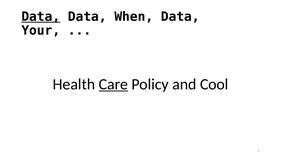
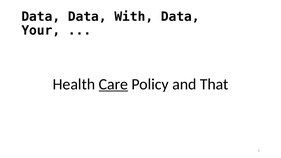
Data underline: present -> none (41, 17)
When: When -> With (134, 17)
Cool: Cool -> That (214, 84)
